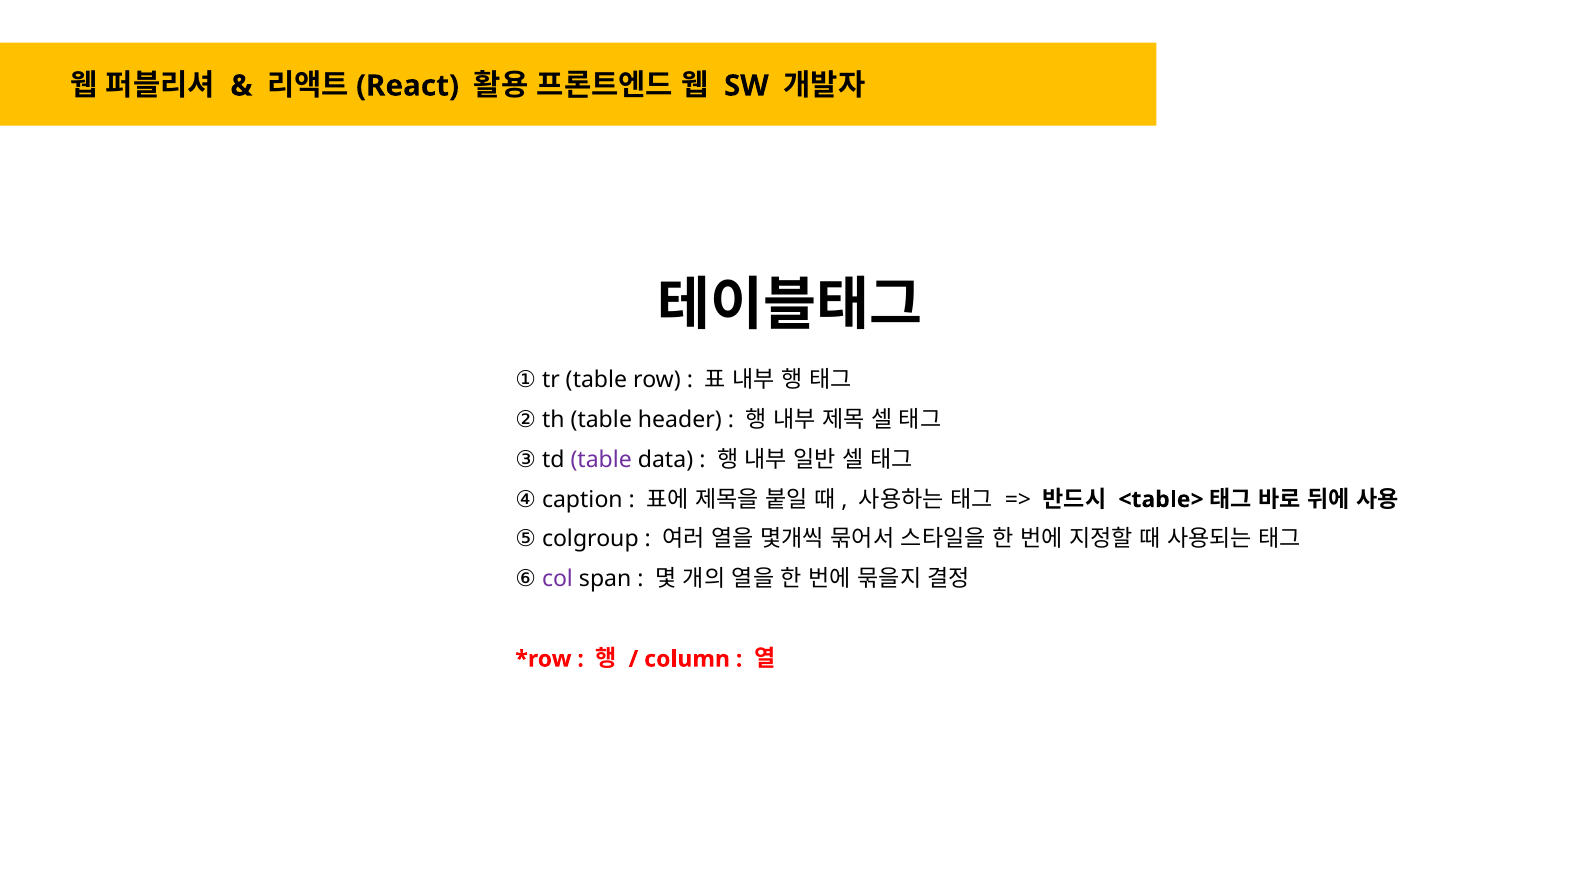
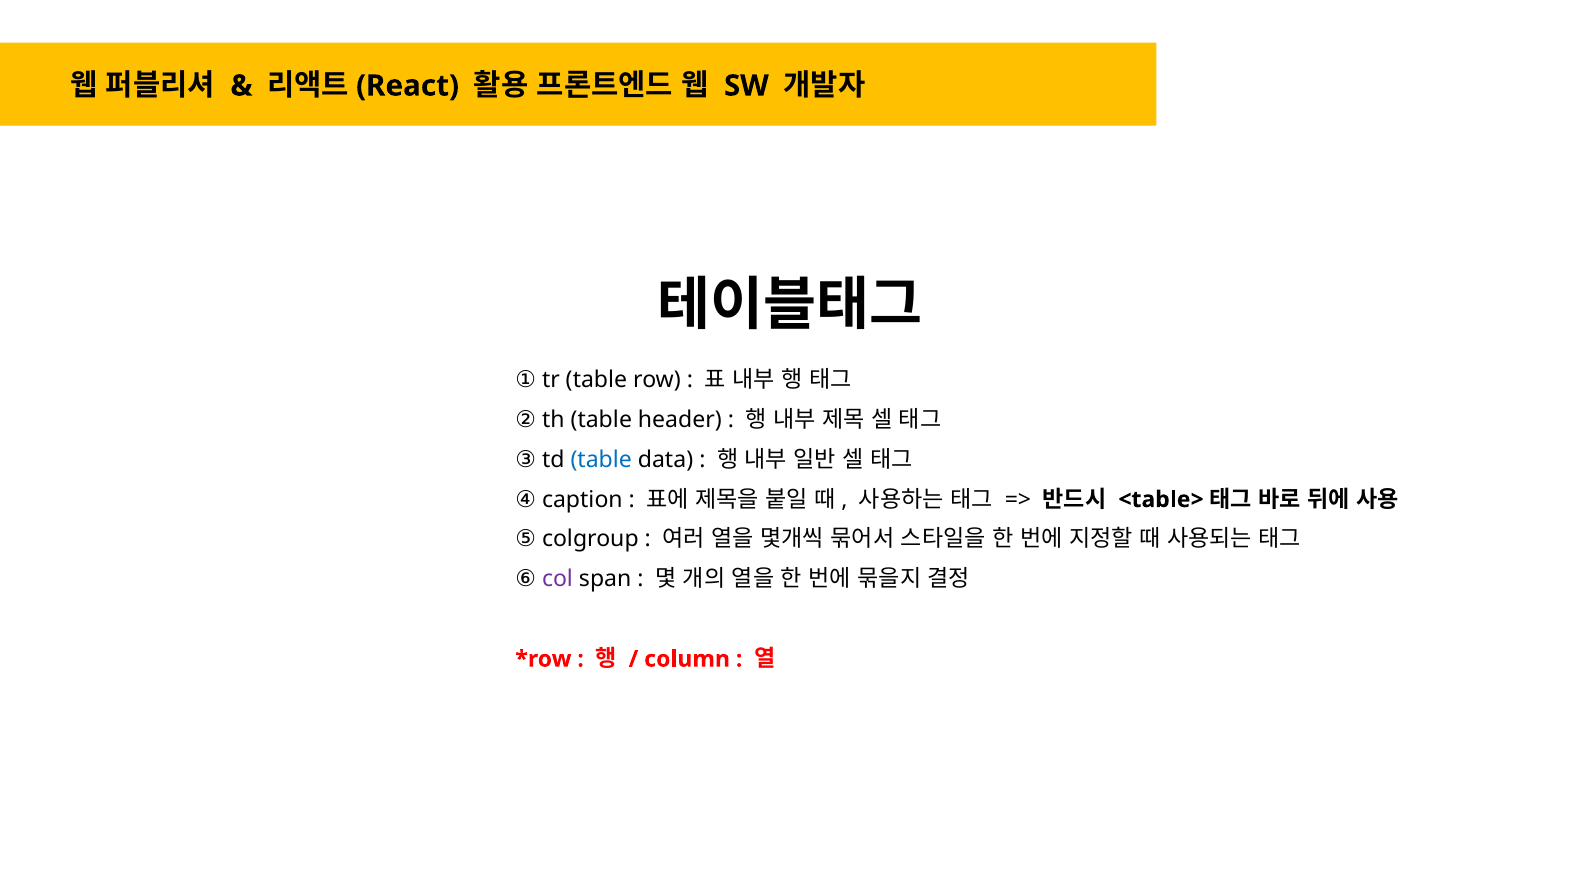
table colour: purple -> blue (601, 459)
